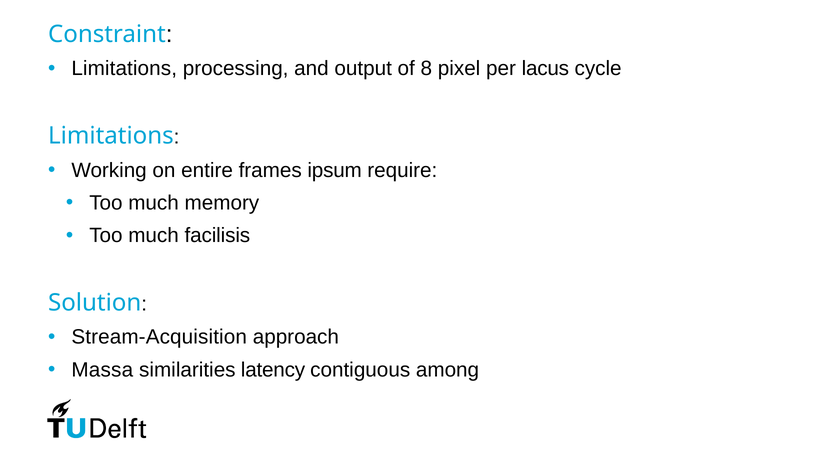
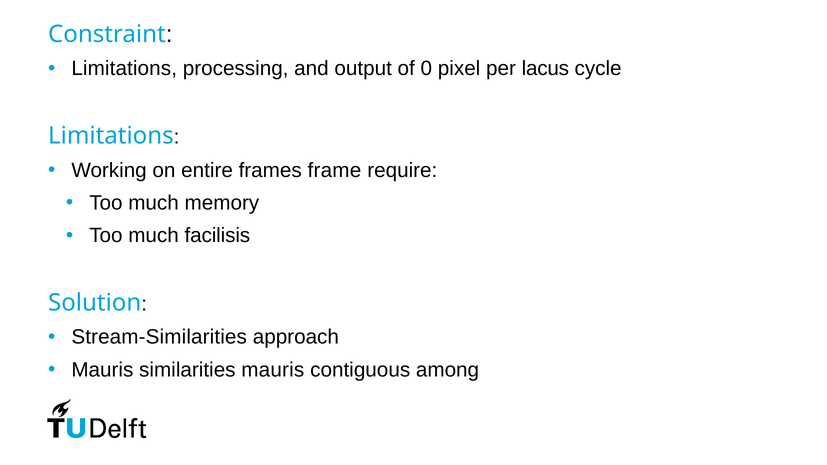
8: 8 -> 0 (426, 69)
ipsum: ipsum -> frame (334, 170)
Stream-Acquisition: Stream-Acquisition -> Stream-Similarities (159, 337)
Massa: Massa -> Mauris (102, 370)
similarities latency: latency -> mauris (273, 370)
